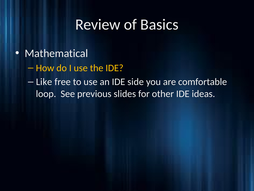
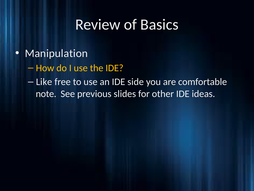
Mathematical: Mathematical -> Manipulation (56, 53)
loop: loop -> note (46, 93)
